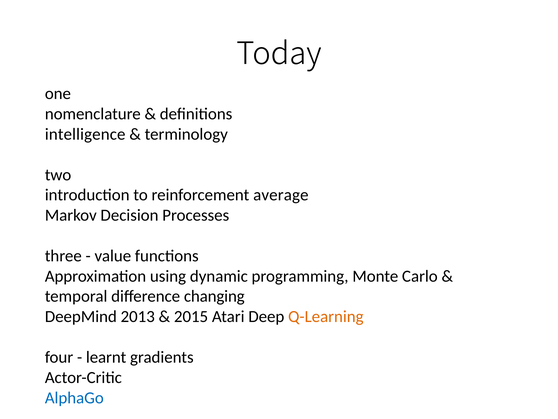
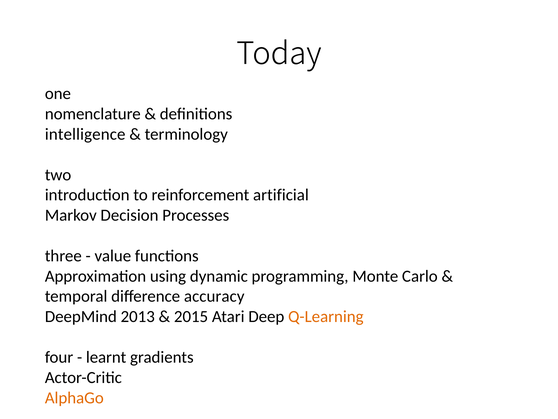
average: average -> artificial (281, 195)
changing: changing -> accuracy (214, 296)
AlphaGo colour: blue -> orange (74, 397)
